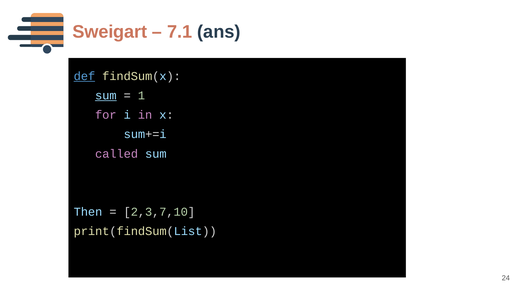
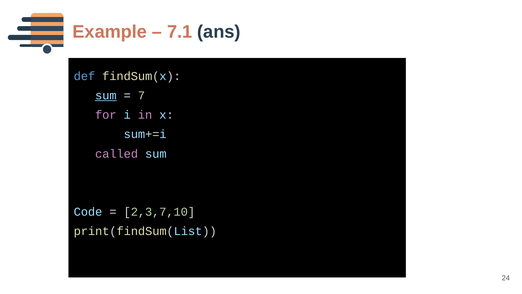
Sweigart: Sweigart -> Example (110, 32)
def underline: present -> none (84, 76)
1: 1 -> 7 (141, 95)
Then: Then -> Code (88, 212)
